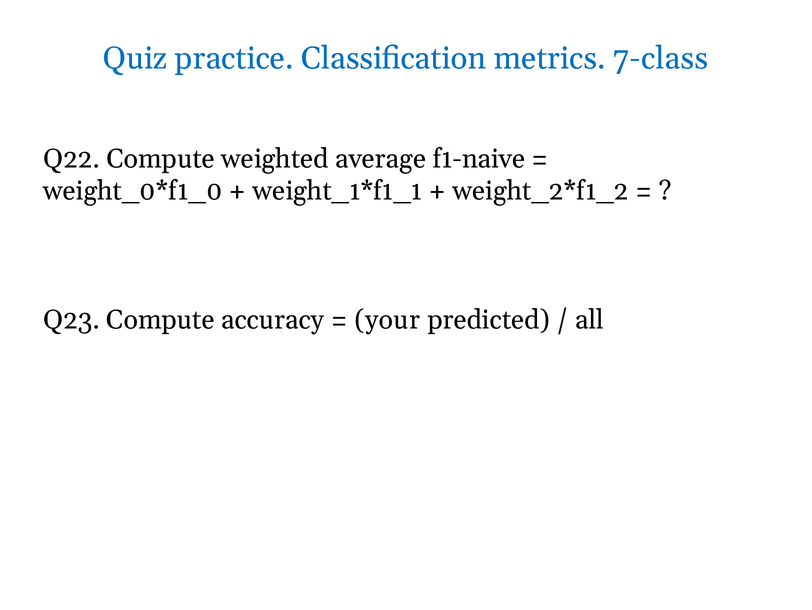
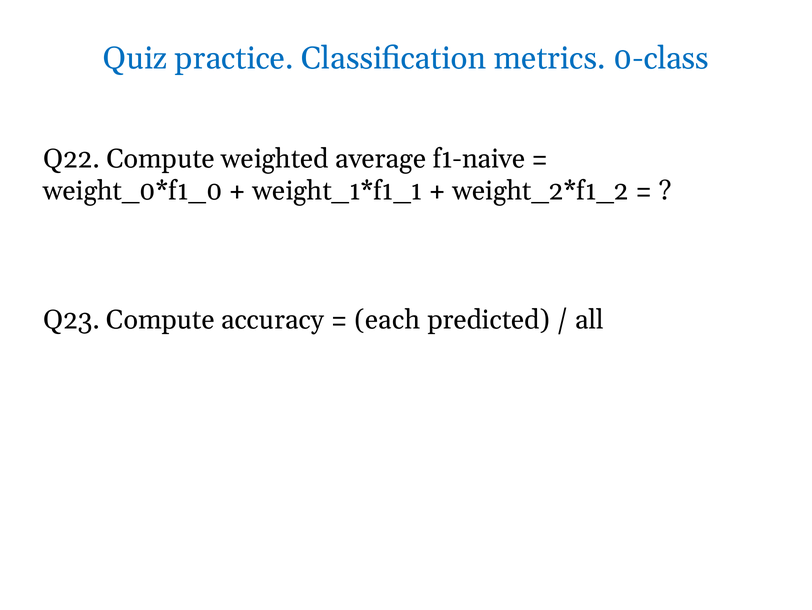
7-class: 7-class -> 0-class (661, 58)
your: your -> each (387, 320)
